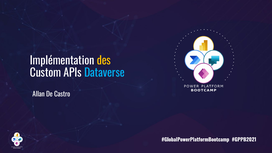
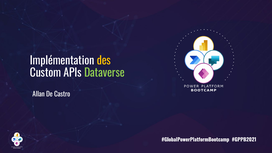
Dataverse colour: light blue -> light green (104, 73)
